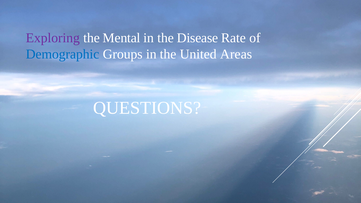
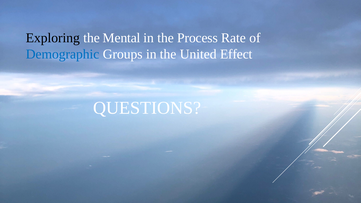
Exploring colour: purple -> black (53, 38)
Disease: Disease -> Process (198, 38)
Areas: Areas -> Effect (236, 54)
